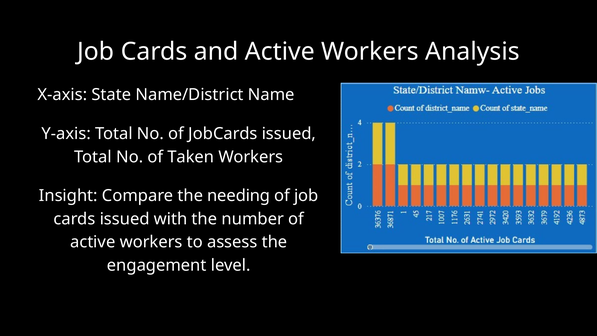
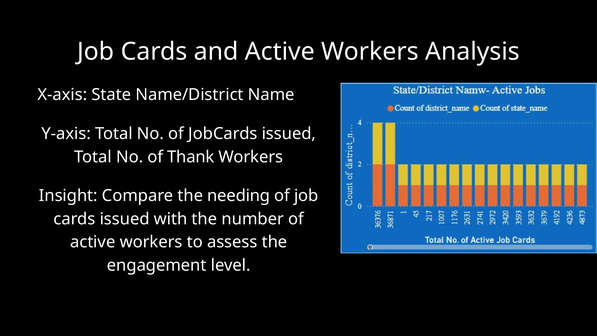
Taken: Taken -> Thank (191, 157)
